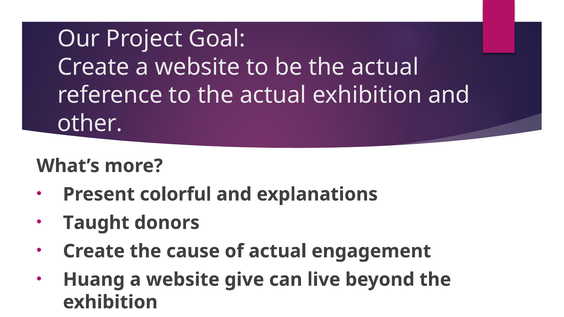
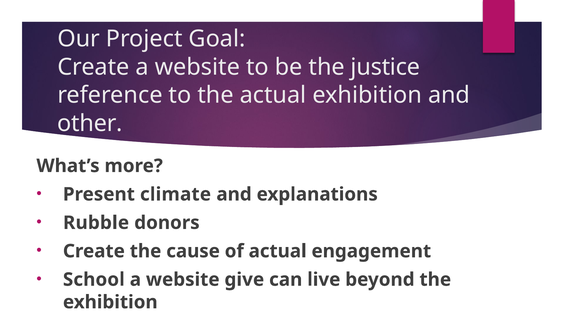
be the actual: actual -> justice (385, 67)
colorful: colorful -> climate (176, 194)
Taught: Taught -> Rubble (96, 223)
Huang: Huang -> School (94, 280)
